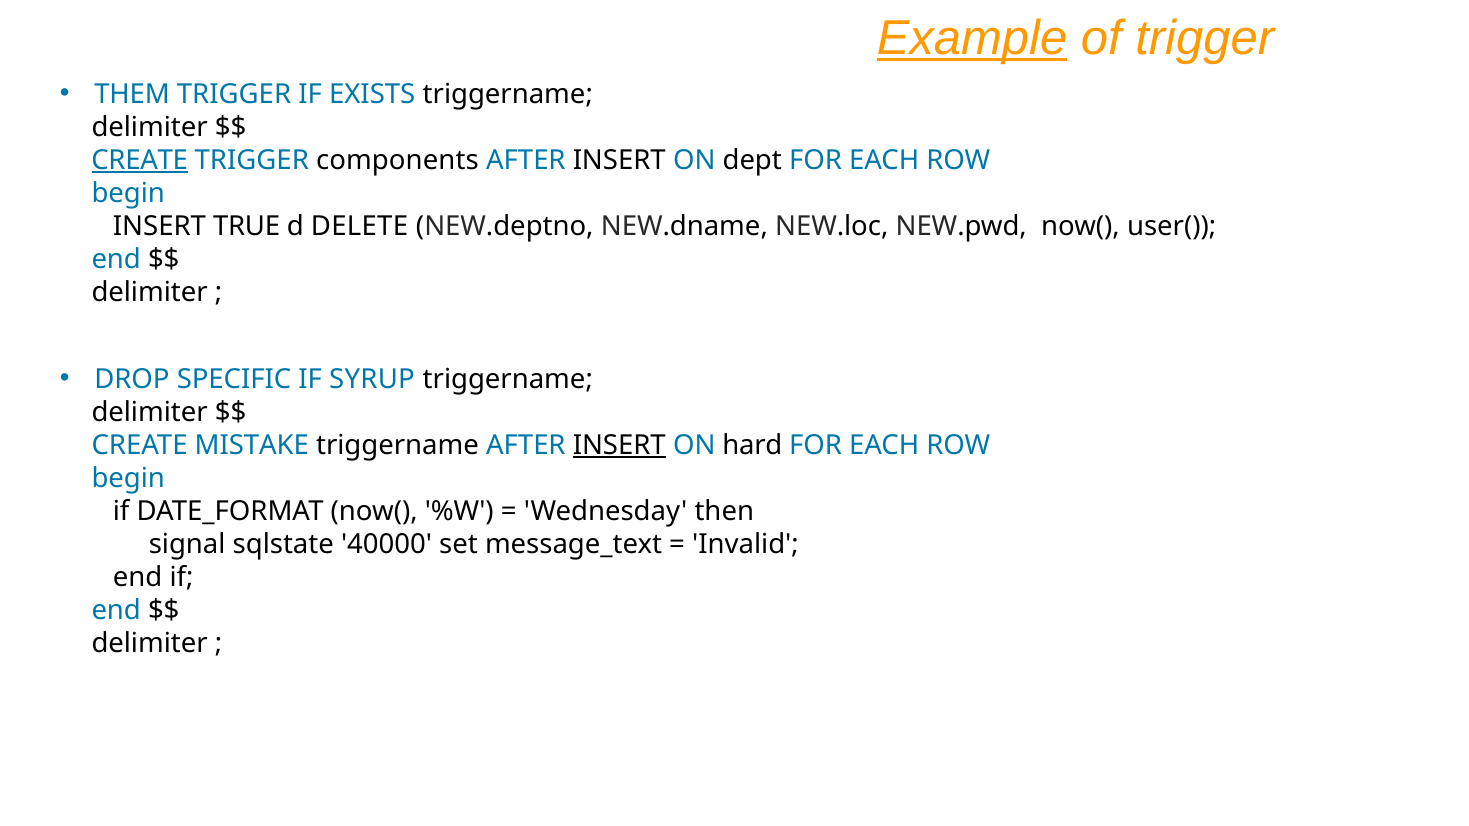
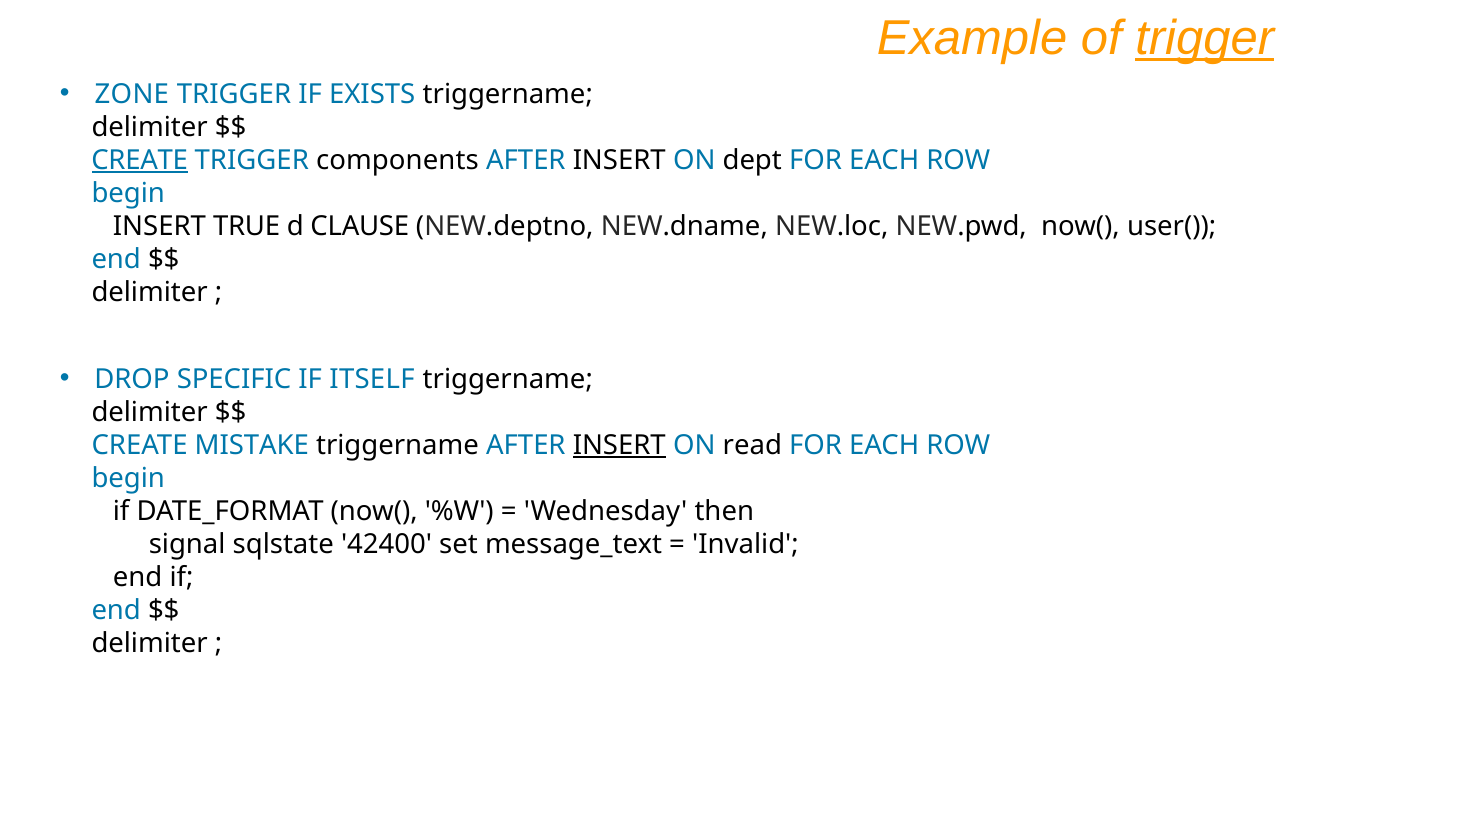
Example underline: present -> none (972, 38)
trigger underline: none -> present (1205, 38)
THEM: THEM -> ZONE (132, 94)
DELETE: DELETE -> CLAUSE (360, 227)
SYRUP: SYRUP -> ITSELF (372, 379)
hard: hard -> read (752, 445)
40000: 40000 -> 42400 (387, 544)
